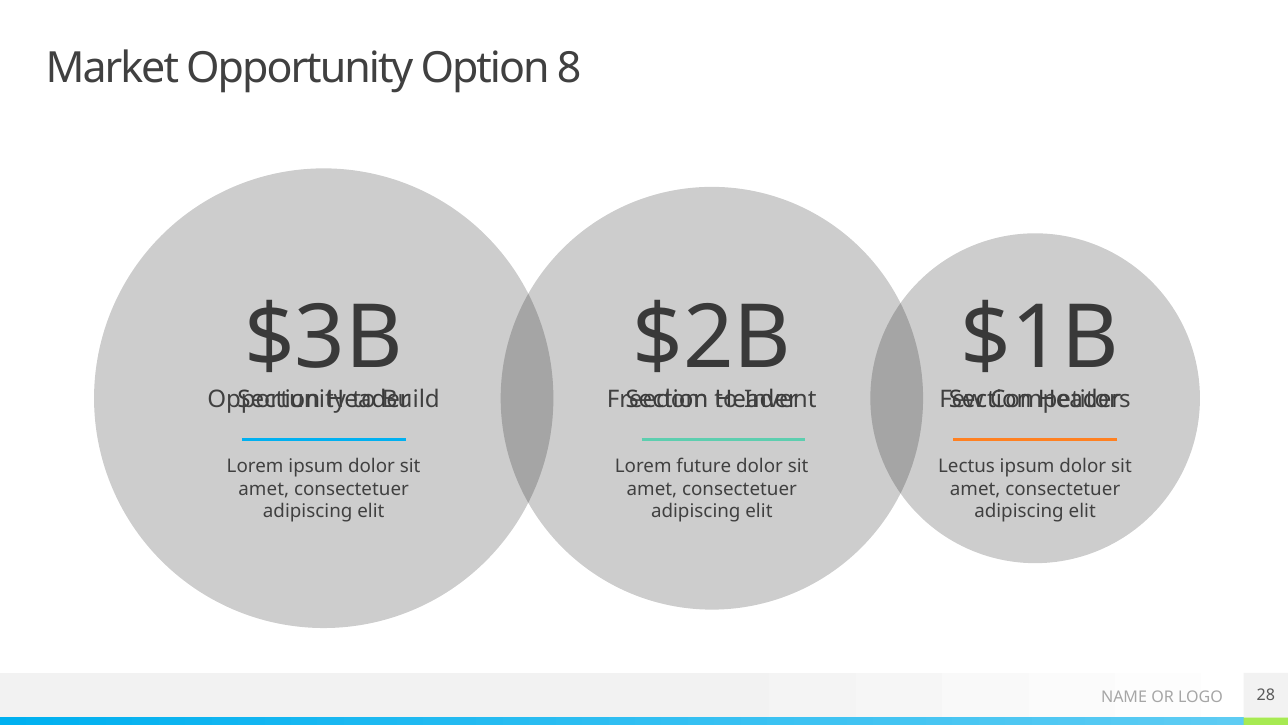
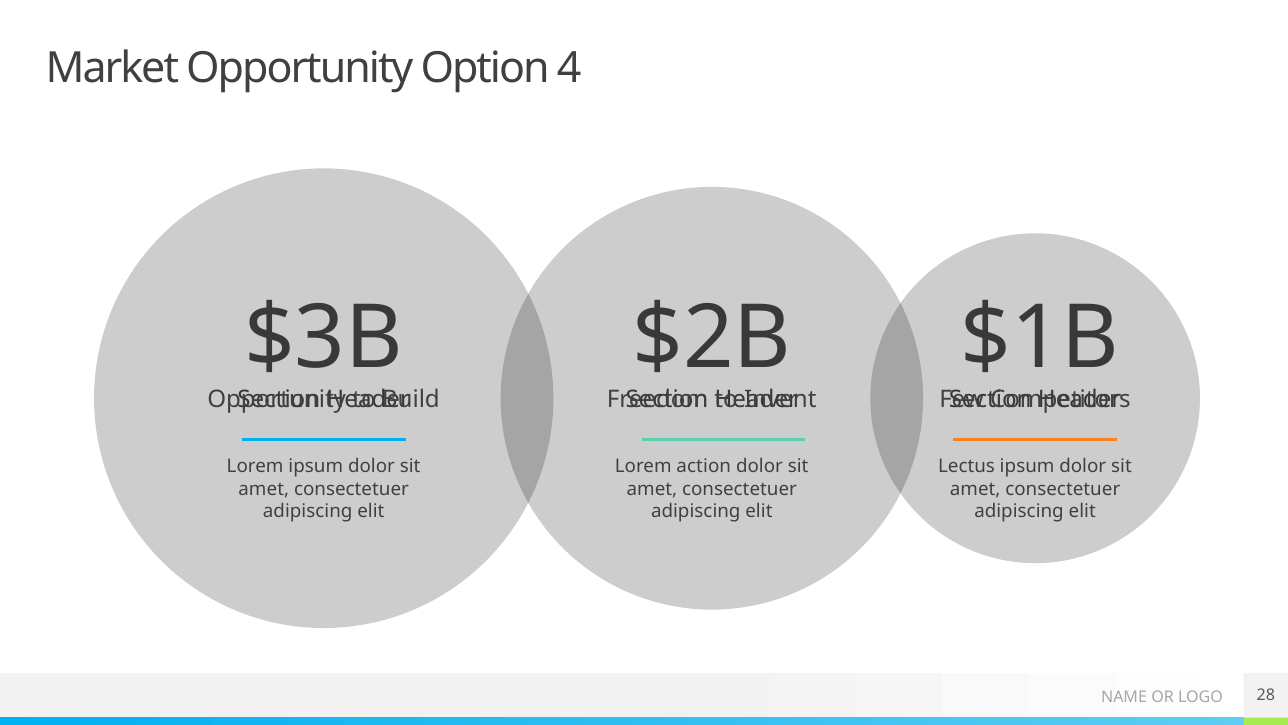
8: 8 -> 4 (569, 69)
future: future -> action (704, 466)
